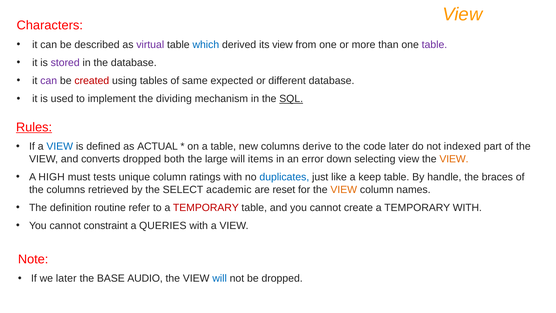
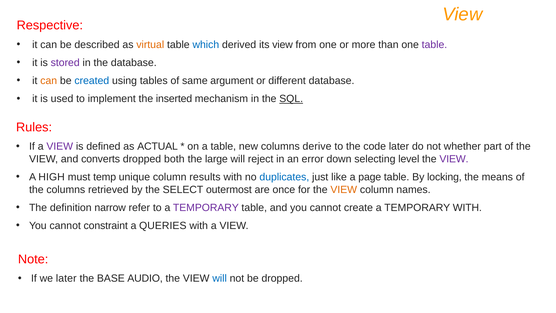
Characters: Characters -> Respective (50, 25)
virtual colour: purple -> orange (150, 45)
can colour: purple -> orange (49, 81)
created colour: red -> blue (92, 81)
expected: expected -> argument (232, 81)
dividing: dividing -> inserted (174, 99)
Rules underline: present -> none (34, 127)
VIEW colour: blue -> purple (60, 146)
indexed: indexed -> whether (462, 146)
items: items -> reject (261, 159)
selecting view: view -> level (409, 159)
VIEW colour: orange -> purple (454, 159)
tests: tests -> temp (105, 177)
ratings: ratings -> results (205, 177)
keep: keep -> page (370, 177)
handle: handle -> locking (444, 177)
braces: braces -> means (497, 177)
academic: academic -> outermost (229, 189)
reset: reset -> once (284, 189)
routine: routine -> narrow (110, 208)
TEMPORARY colour: red -> purple (206, 208)
